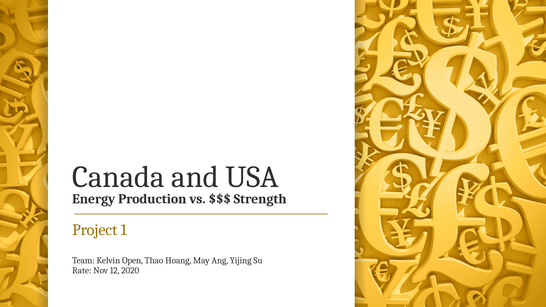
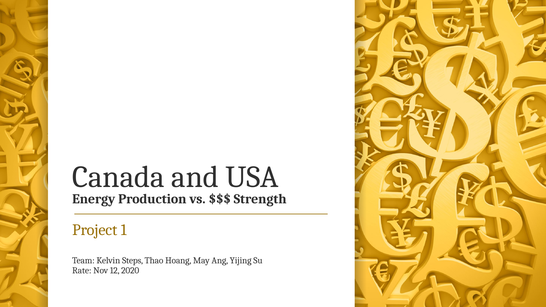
Open: Open -> Steps (133, 261)
